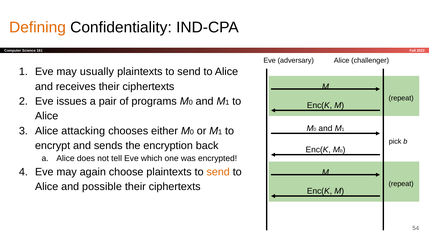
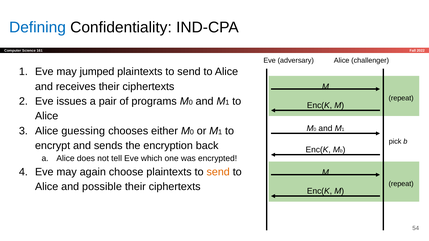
Defining colour: orange -> blue (38, 27)
usually: usually -> jumped (97, 72)
attacking: attacking -> guessing (83, 131)
